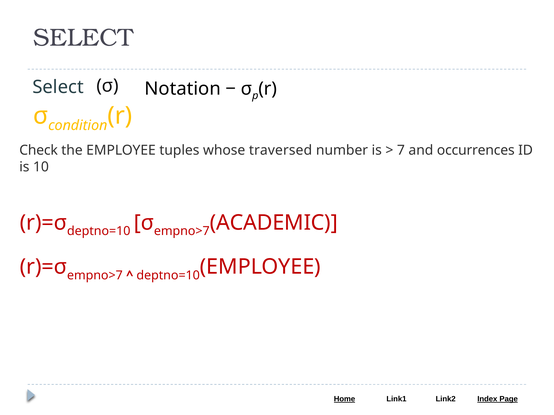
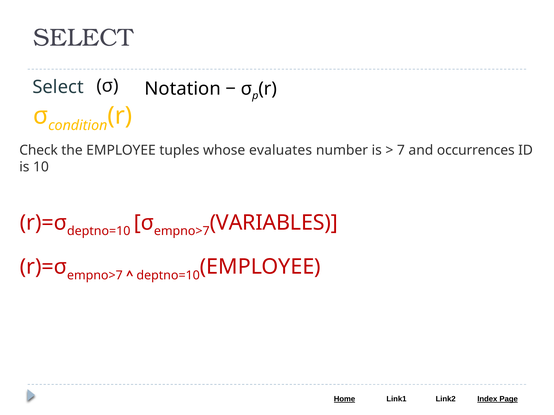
traversed: traversed -> evaluates (281, 150)
ACADEMIC: ACADEMIC -> VARIABLES (274, 223)
